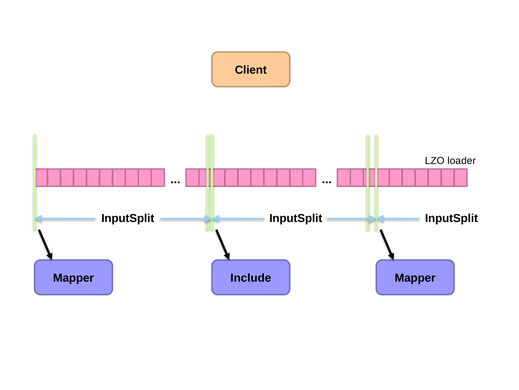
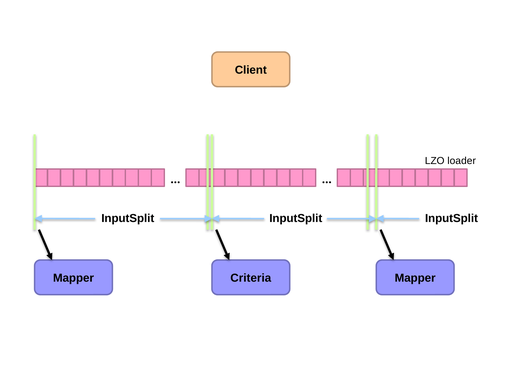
Include: Include -> Criteria (251, 278)
